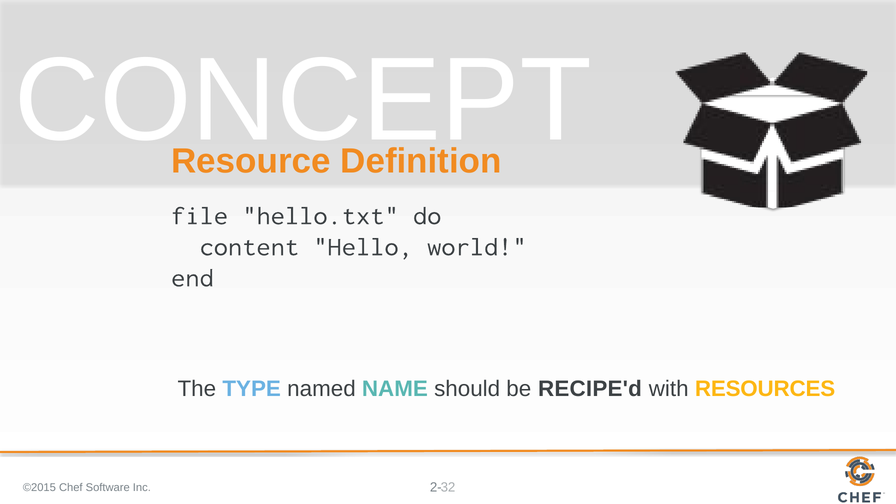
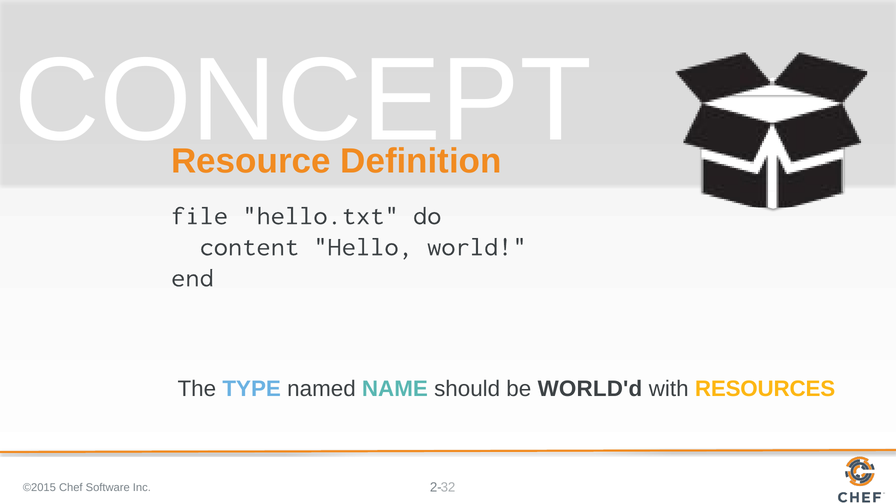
RECIPE'd: RECIPE'd -> WORLD'd (590, 389)
